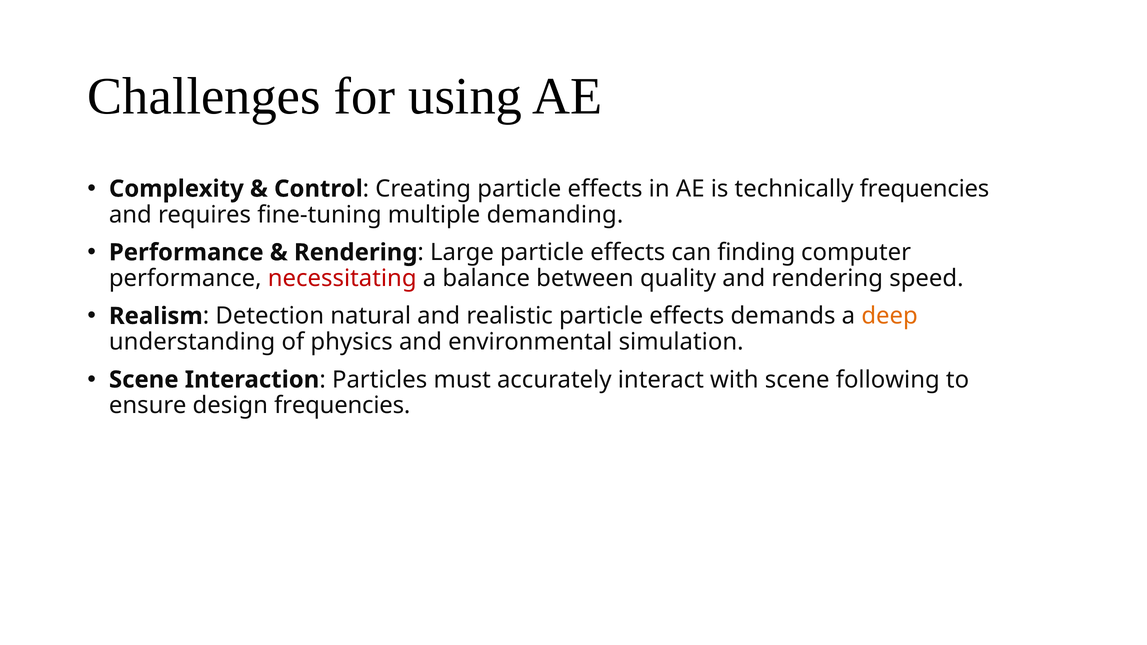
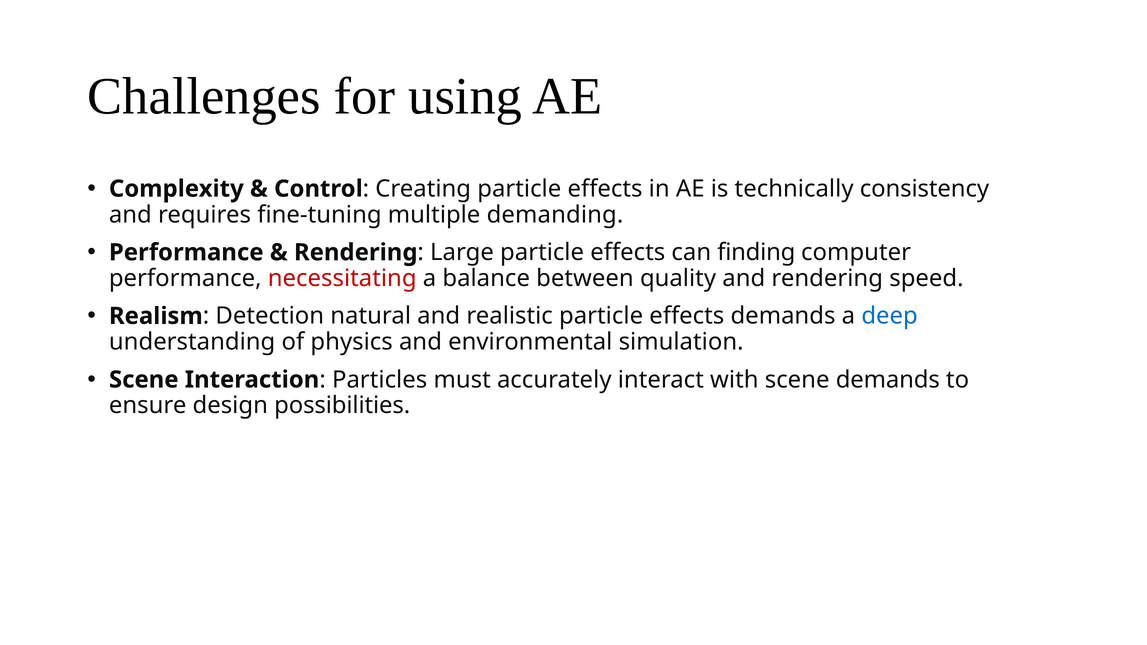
technically frequencies: frequencies -> consistency (924, 189)
deep colour: orange -> blue (890, 316)
scene following: following -> demands (888, 380)
design frequencies: frequencies -> possibilities (342, 406)
